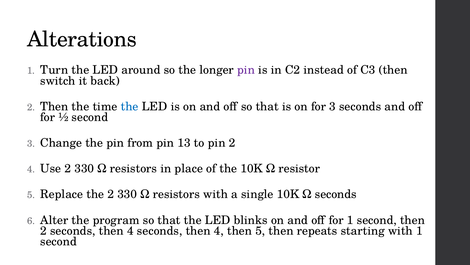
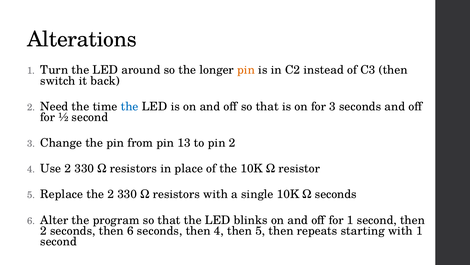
pin colour: purple -> orange (246, 70)
2 Then: Then -> Need (54, 106)
2 seconds then 4: 4 -> 6 (130, 230)
